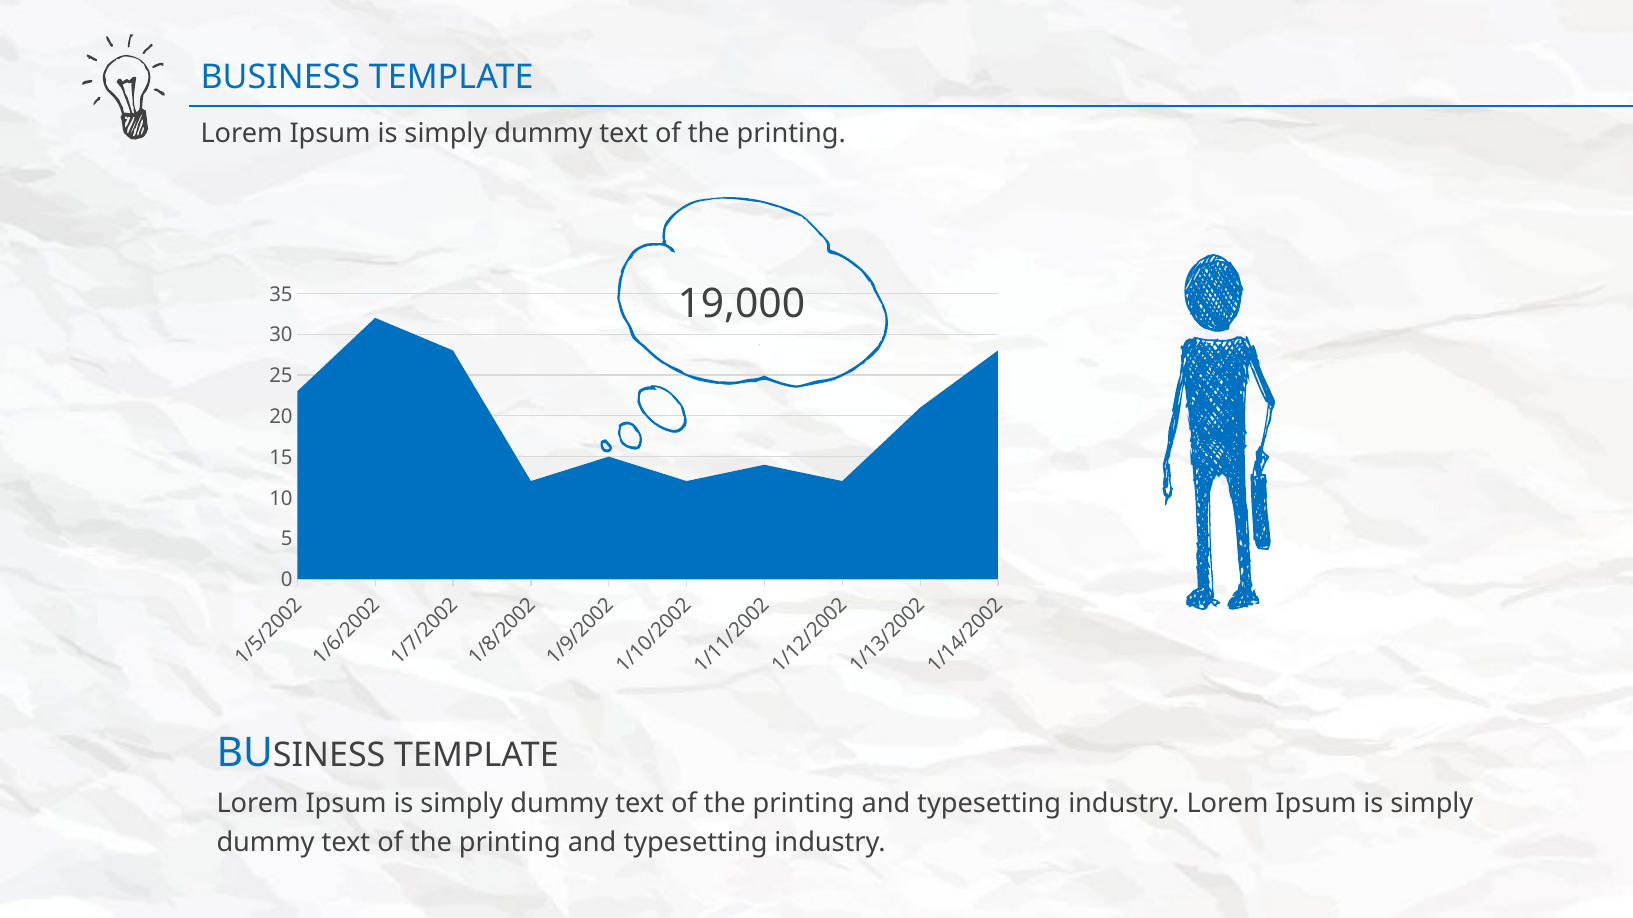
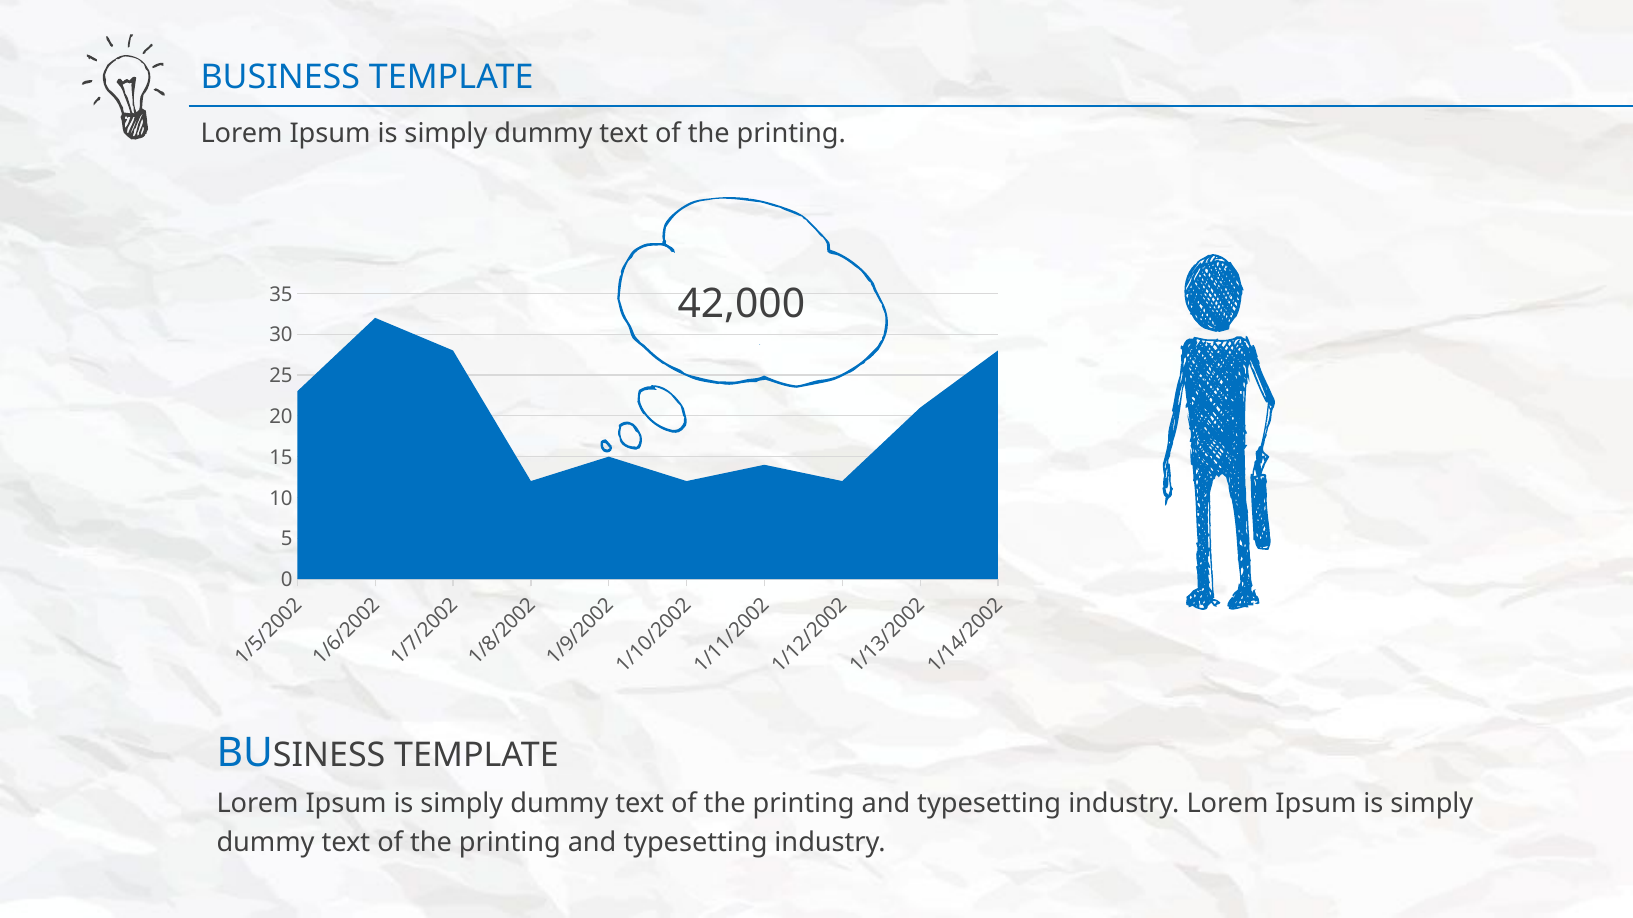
19,000: 19,000 -> 42,000 (741, 305)
